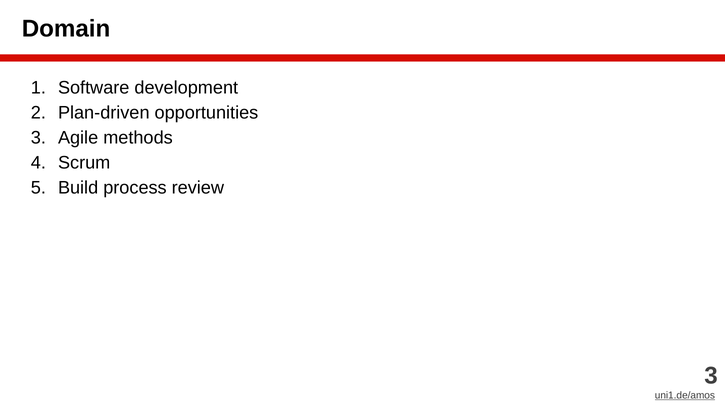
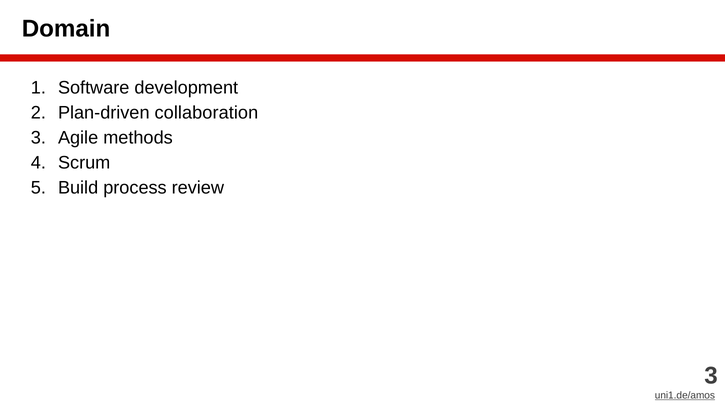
opportunities: opportunities -> collaboration (206, 113)
